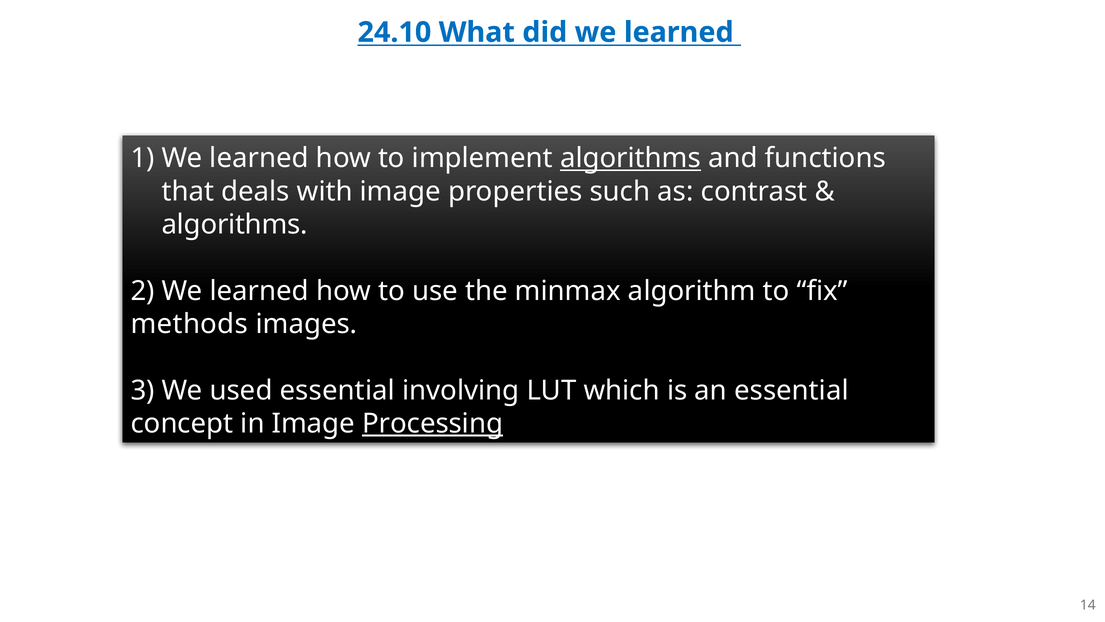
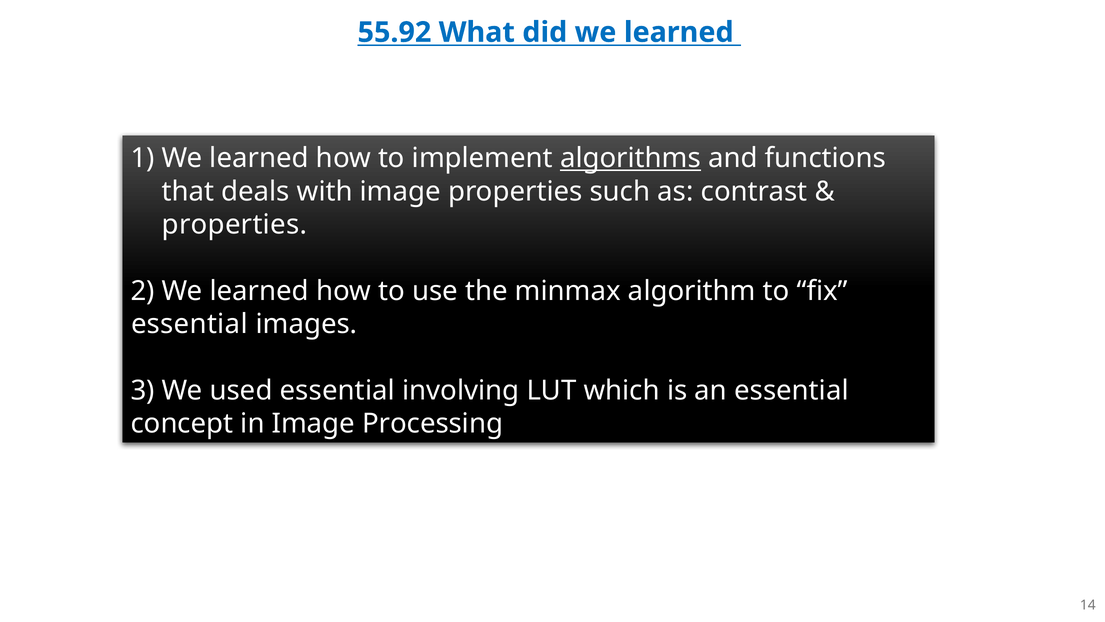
24.10: 24.10 -> 55.92 (394, 32)
algorithms: algorithms -> properties (234, 224)
methods: methods -> essential (189, 324)
Processing underline: present -> none (433, 423)
